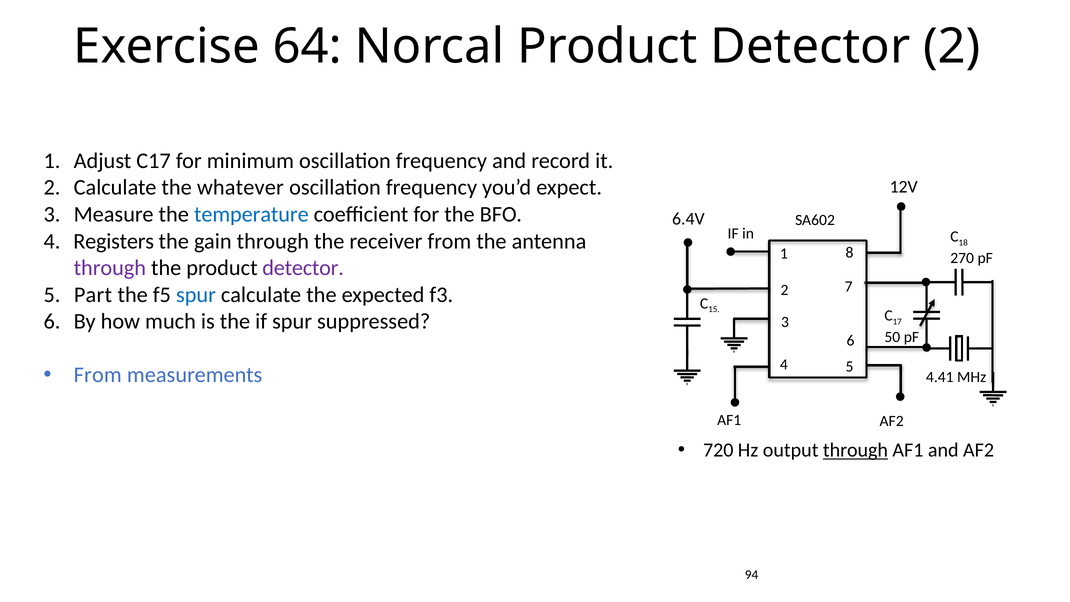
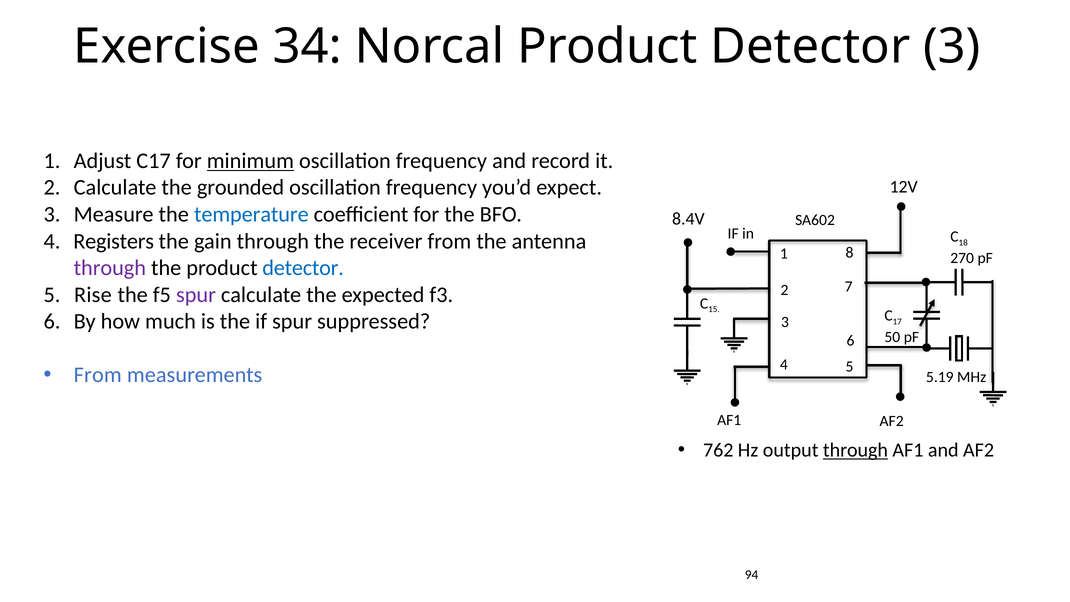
64: 64 -> 34 (307, 46)
Detector 2: 2 -> 3 (952, 46)
minimum underline: none -> present (250, 161)
whatever: whatever -> grounded (240, 188)
6.4V: 6.4V -> 8.4V (688, 219)
detector colour: purple -> blue (303, 268)
Part: Part -> Rise (93, 295)
spur colour: blue -> purple (196, 295)
4.41: 4.41 -> 5.19 (940, 377)
720: 720 -> 762 (718, 450)
